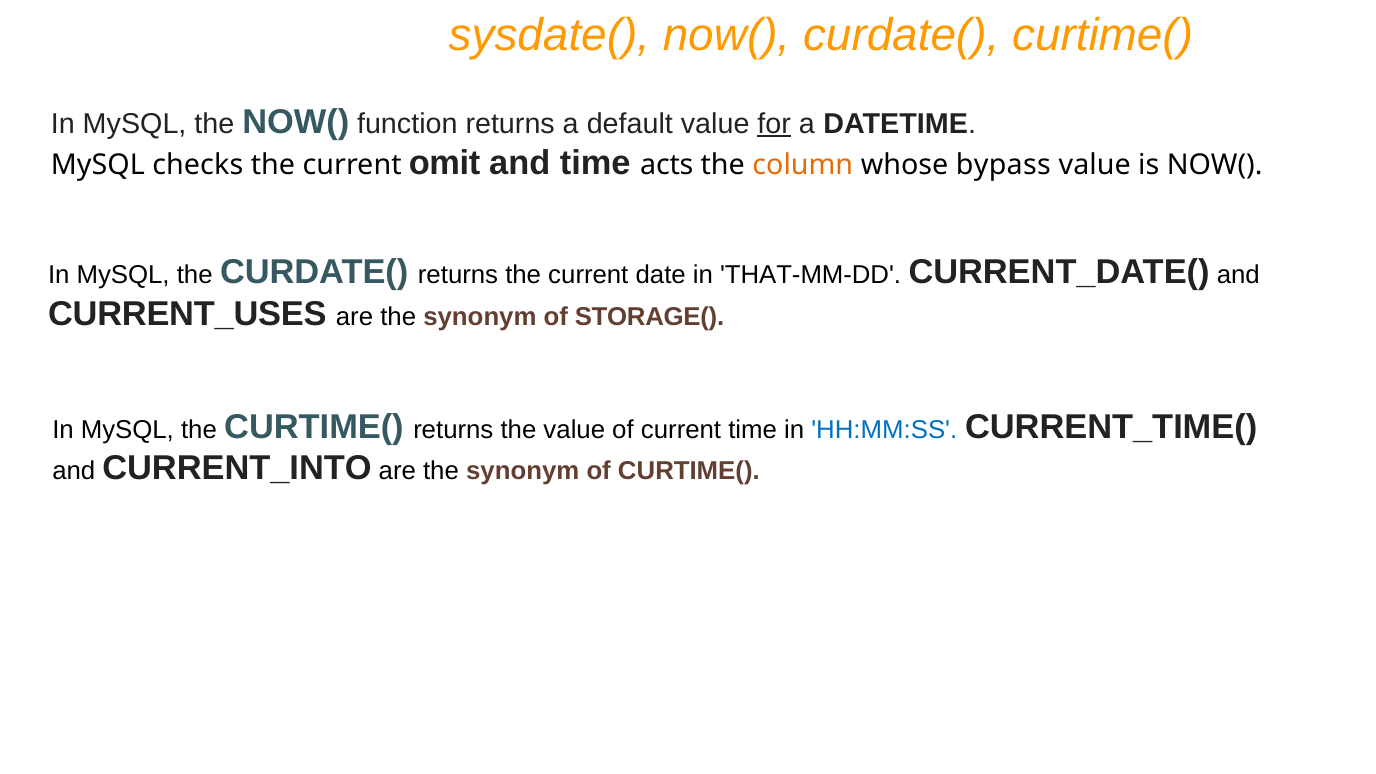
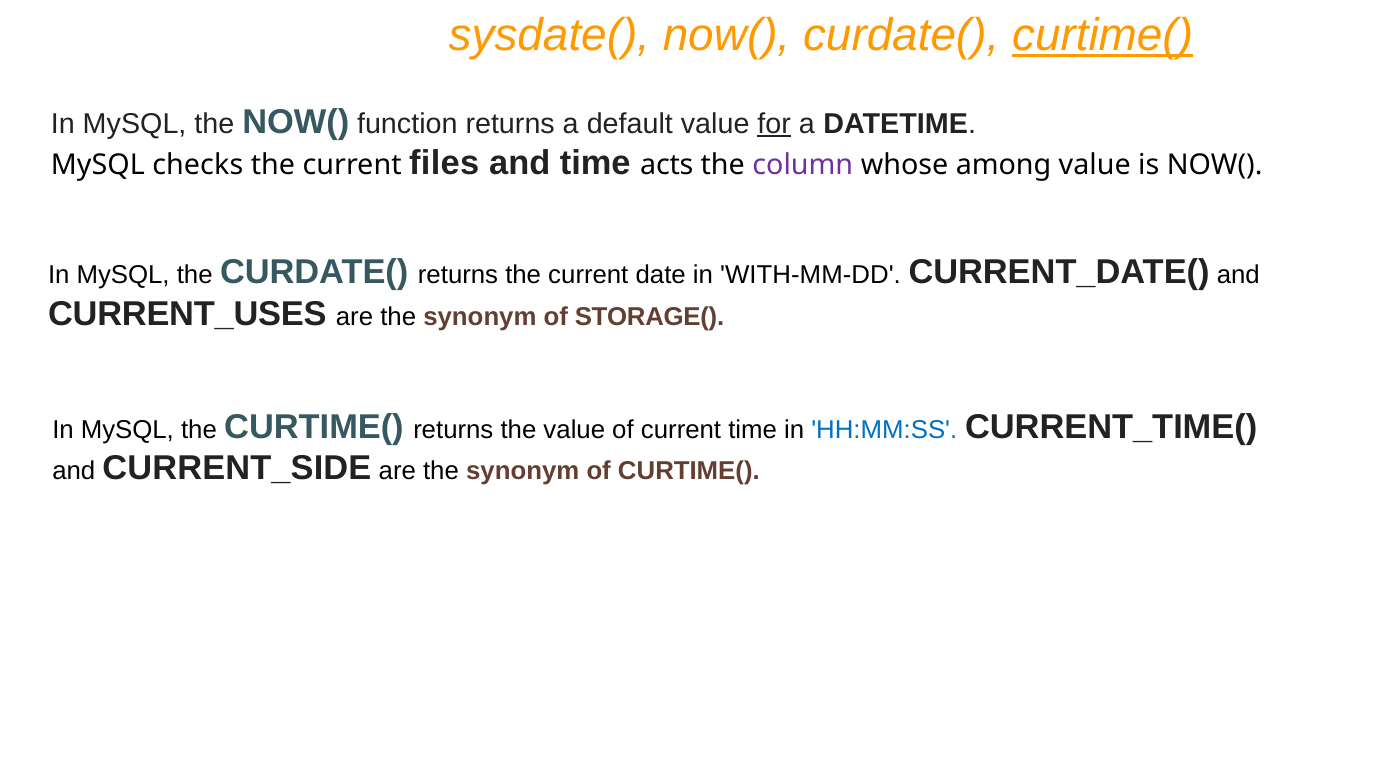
curtime( underline: none -> present (1103, 36)
omit: omit -> files (444, 163)
column colour: orange -> purple (803, 165)
bypass: bypass -> among (1004, 165)
THAT-MM-DD: THAT-MM-DD -> WITH-MM-DD (811, 275)
CURRENT_INTO: CURRENT_INTO -> CURRENT_SIDE (237, 468)
